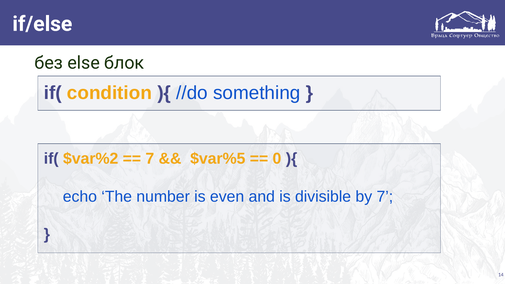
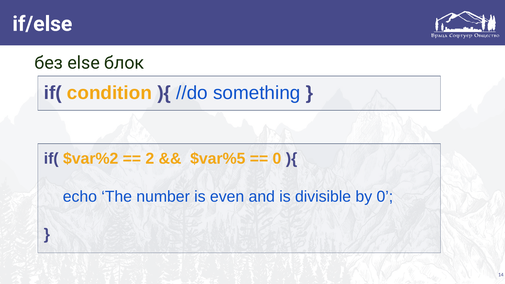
7: 7 -> 2 (150, 159)
by 7: 7 -> 0 (385, 197)
